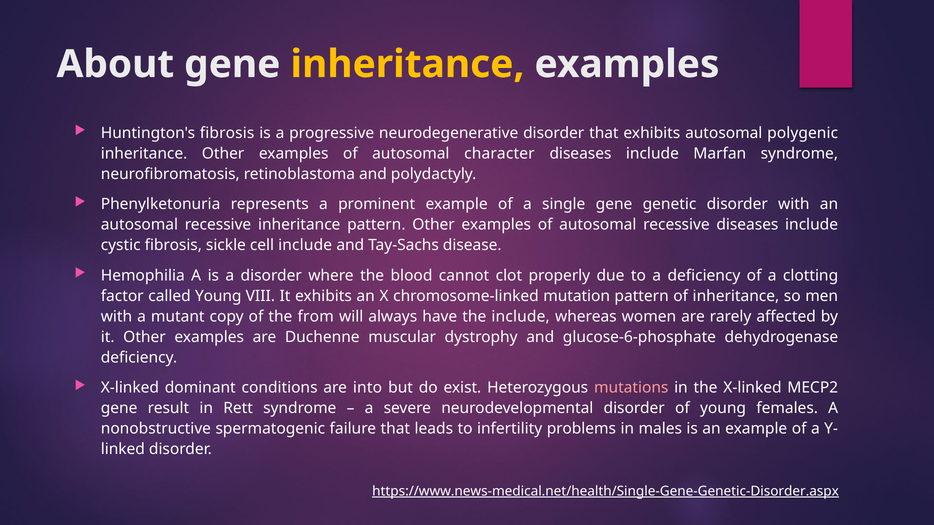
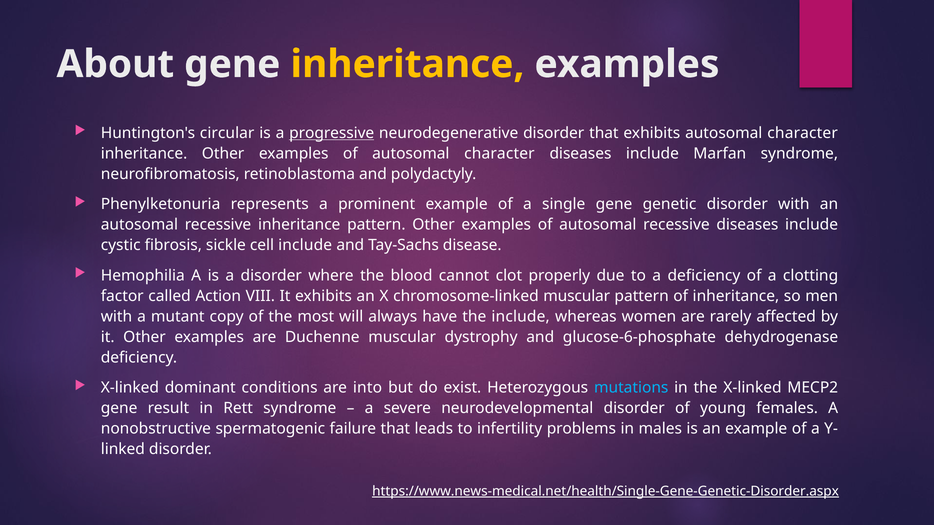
Huntington's fibrosis: fibrosis -> circular (227, 133)
progressive underline: none -> present (332, 133)
exhibits autosomal polygenic: polygenic -> character (803, 133)
called Young: Young -> Action (218, 296)
chromosome-linked mutation: mutation -> muscular (577, 296)
from: from -> most (316, 317)
mutations colour: pink -> light blue (631, 388)
